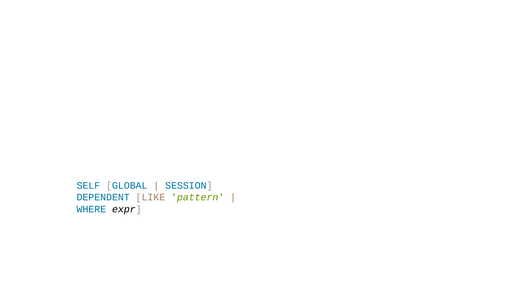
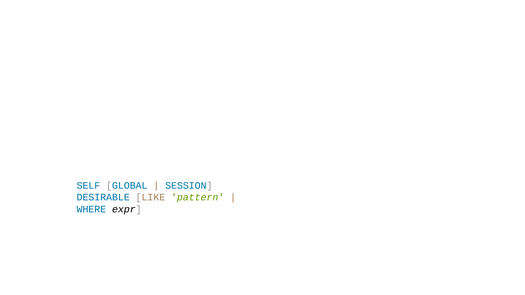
DEPENDENT: DEPENDENT -> DESIRABLE (103, 198)
